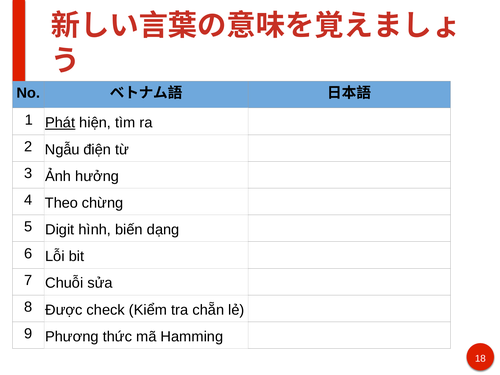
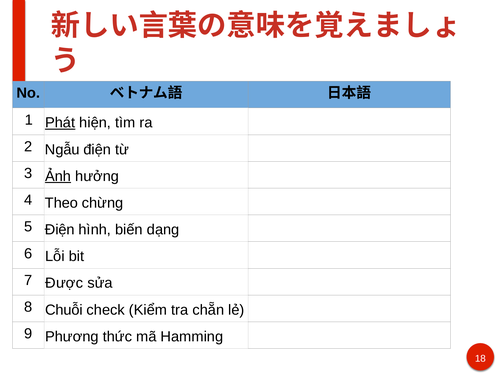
Ảnh underline: none -> present (58, 176)
5 Digit: Digit -> Điện (60, 230)
Chuỗi: Chuỗi -> Được (64, 283)
Được: Được -> Chuỗi (64, 310)
